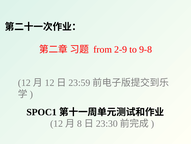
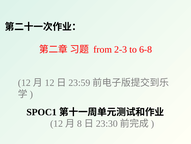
2-9: 2-9 -> 2-3 (121, 49)
9-8: 9-8 -> 6-8 (146, 49)
